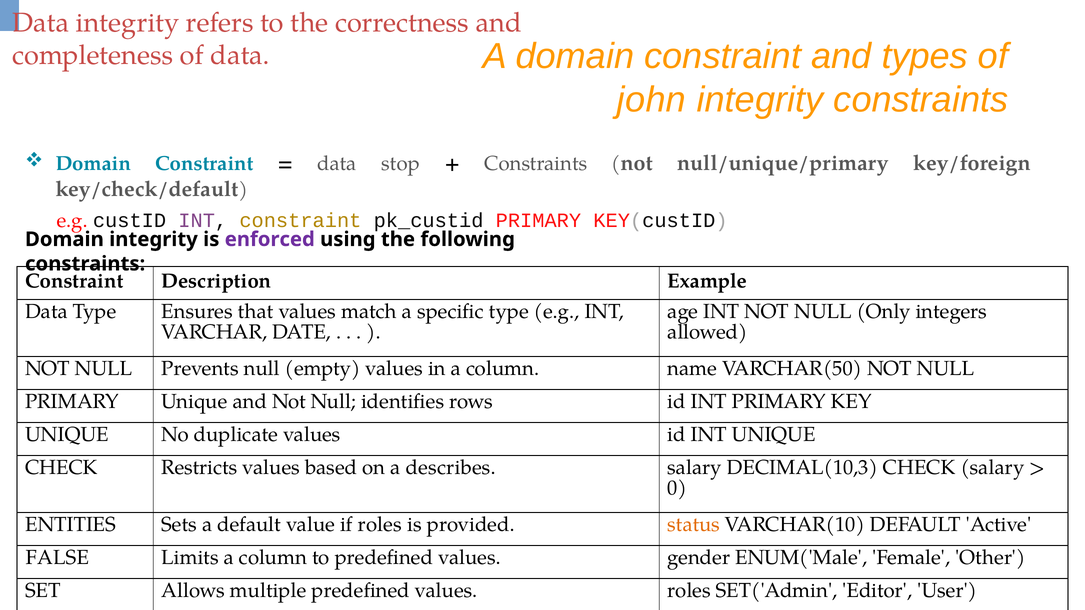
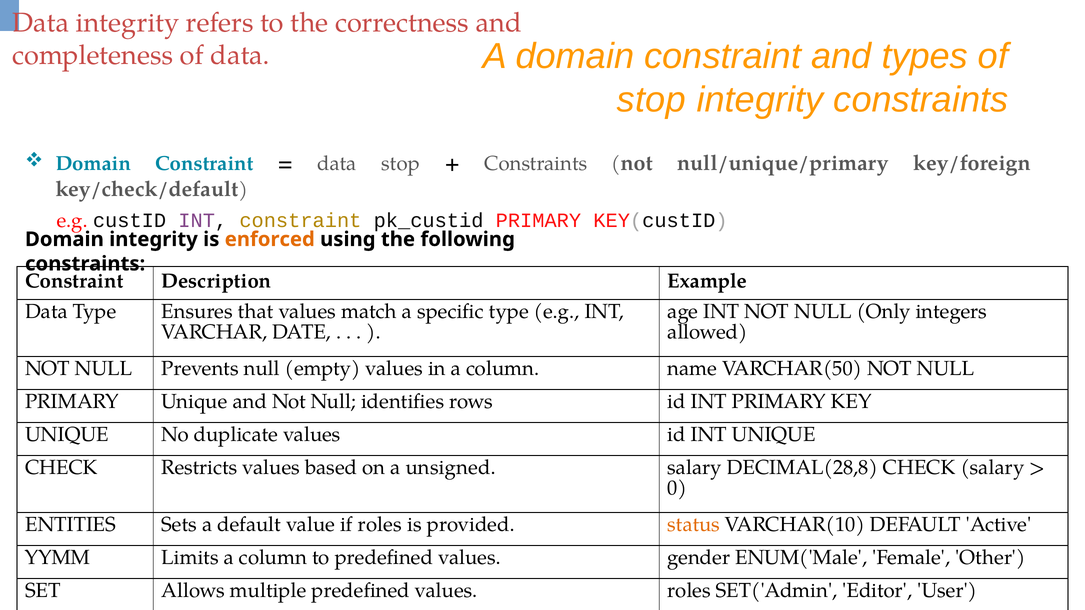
john: john -> stop (651, 100)
enforced colour: purple -> orange (270, 239)
describes: describes -> unsigned (451, 468)
DECIMAL(10,3: DECIMAL(10,3 -> DECIMAL(28,8 (802, 468)
FALSE: FALSE -> YYMM (57, 558)
